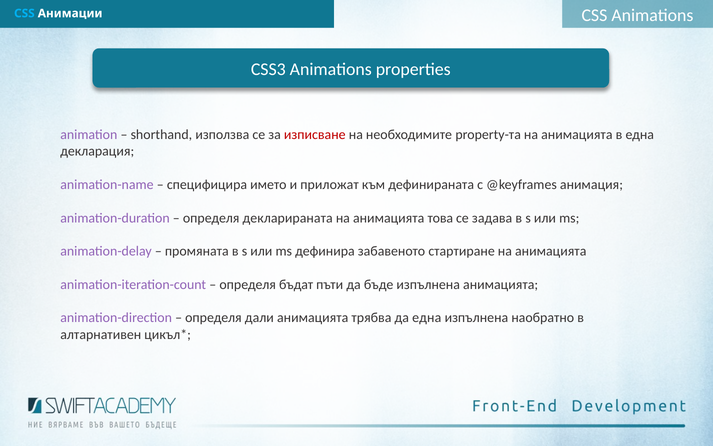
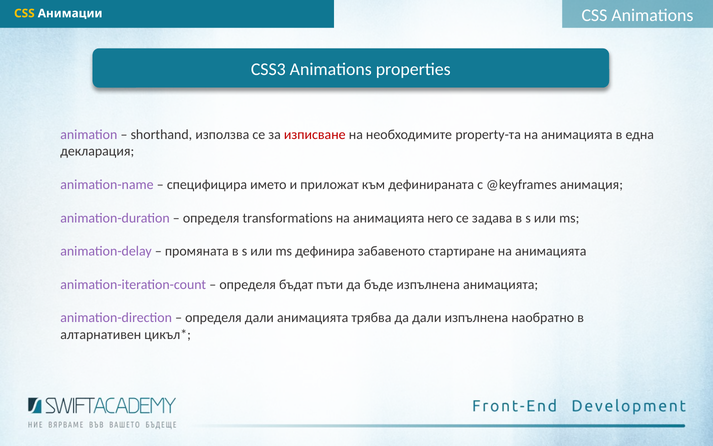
CSS colour: light blue -> yellow (24, 13)
декларираната: декларираната -> transformations (288, 218)
това: това -> него (440, 218)
да една: една -> дали (427, 318)
